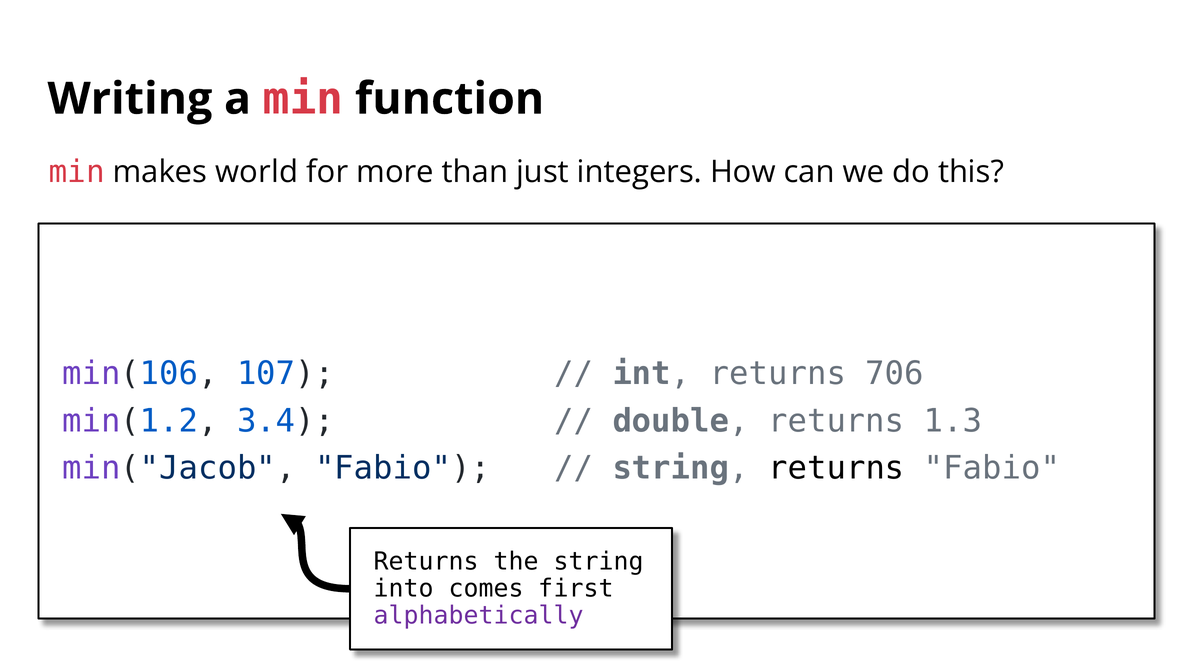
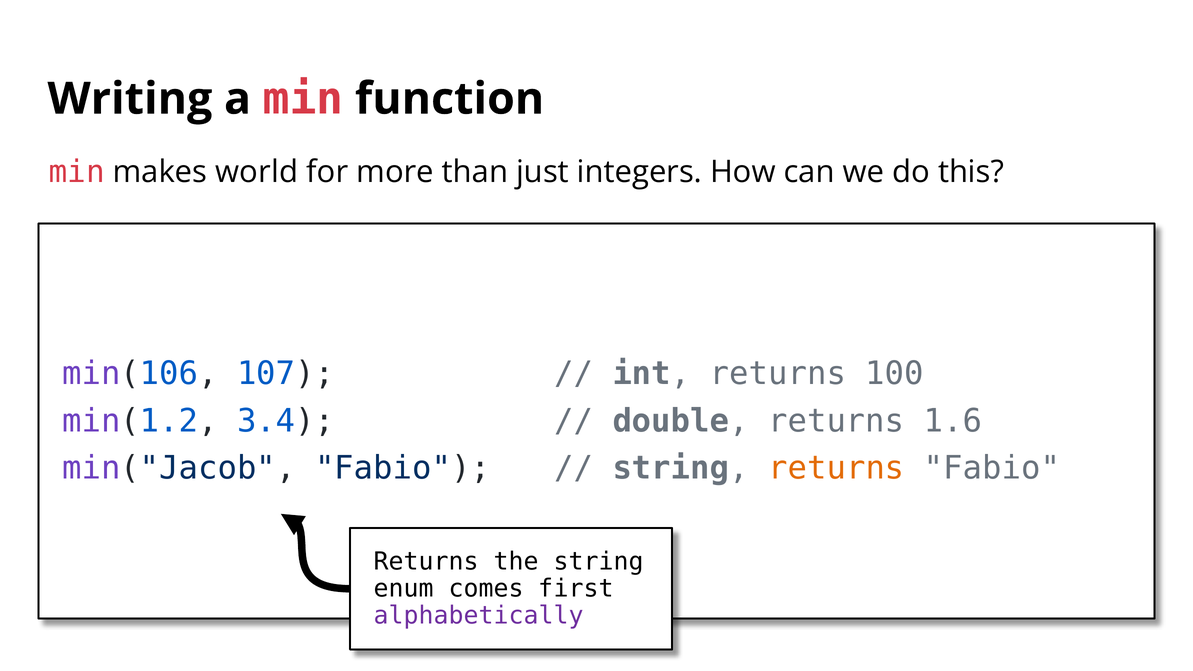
706: 706 -> 100 (895, 374)
1.3: 1.3 -> 1.6 (953, 421)
returns colour: black -> orange (836, 468)
into: into -> enum (404, 589)
